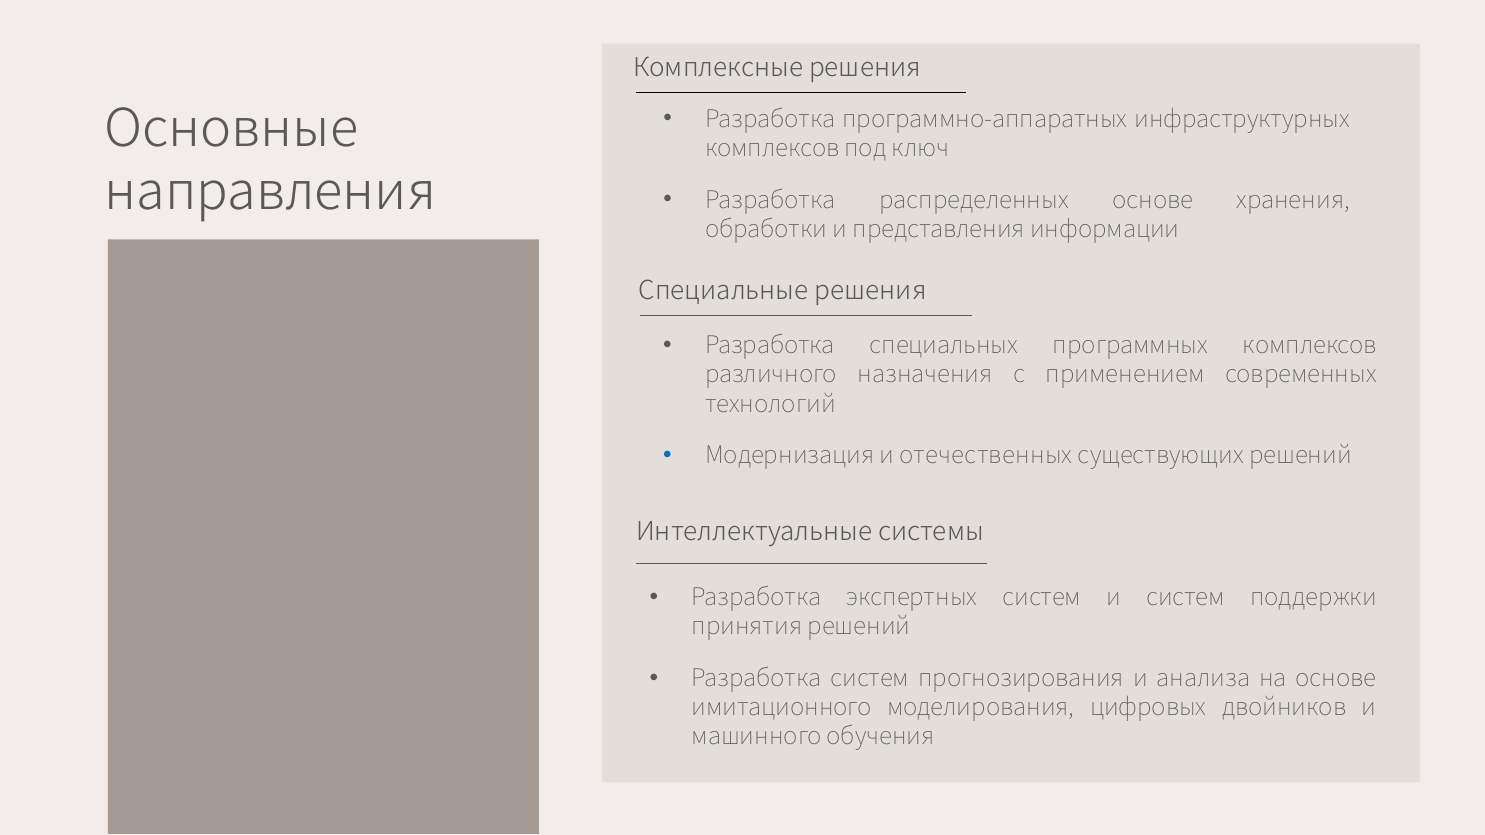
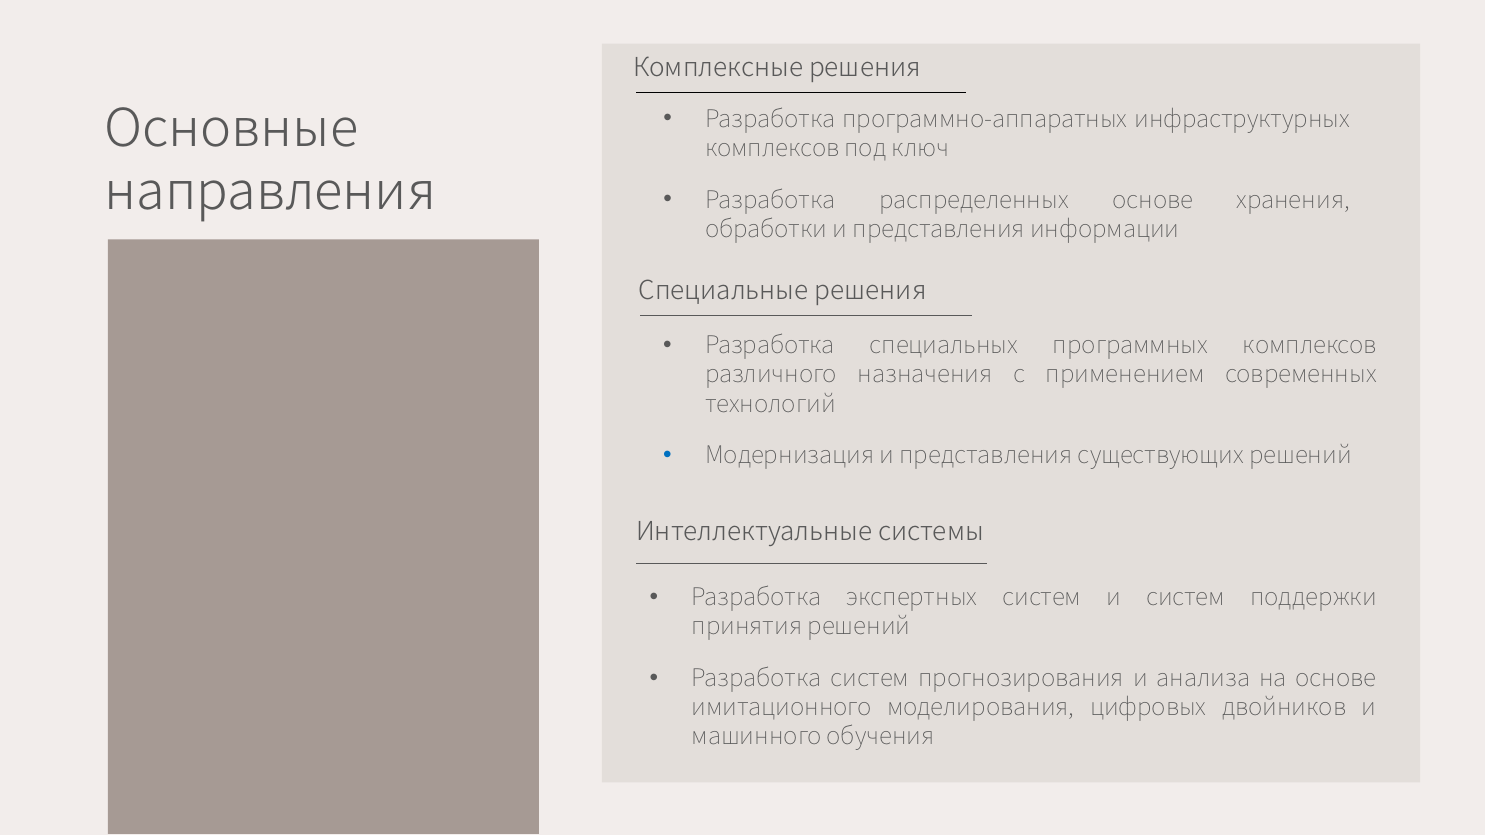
Модернизация и отечественных: отечественных -> представления (986, 456)
